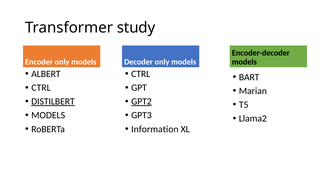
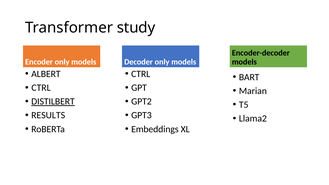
GPT2 underline: present -> none (141, 102)
MODELS: MODELS -> RESULTS (48, 115)
Information: Information -> Embeddings (155, 129)
